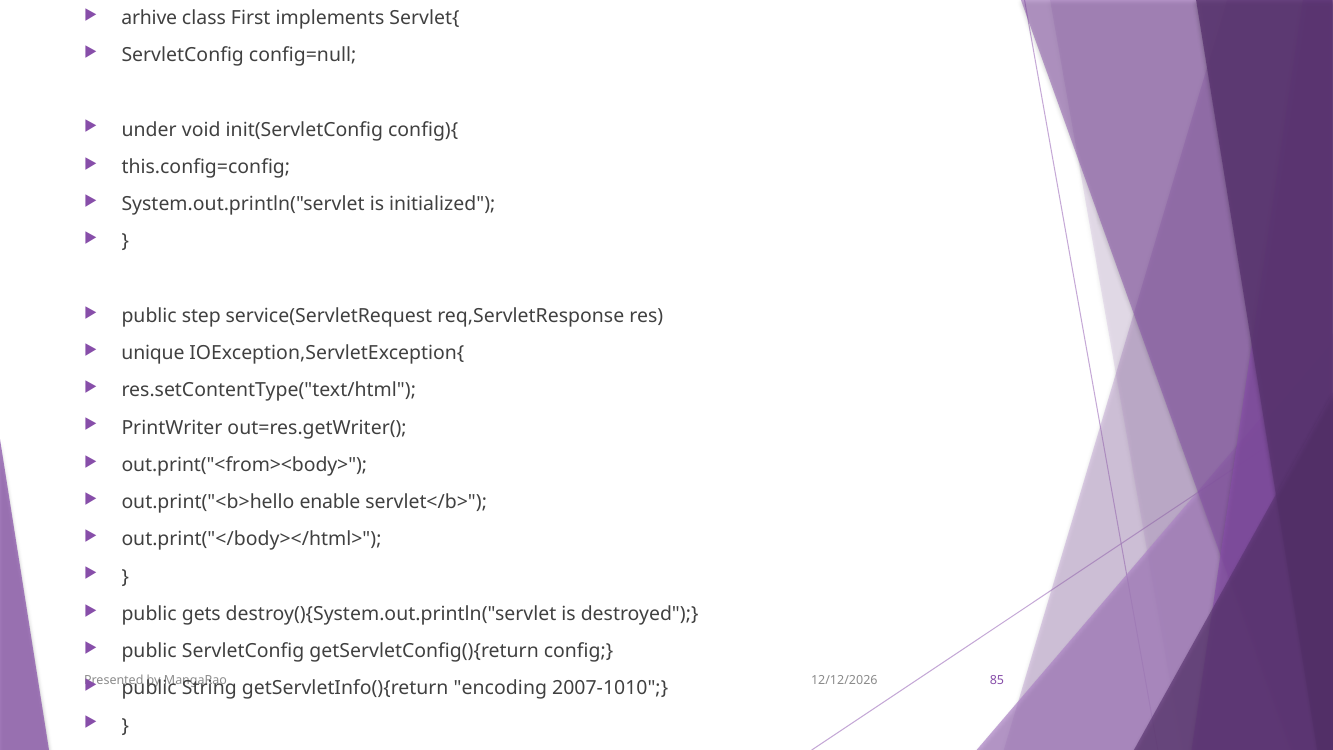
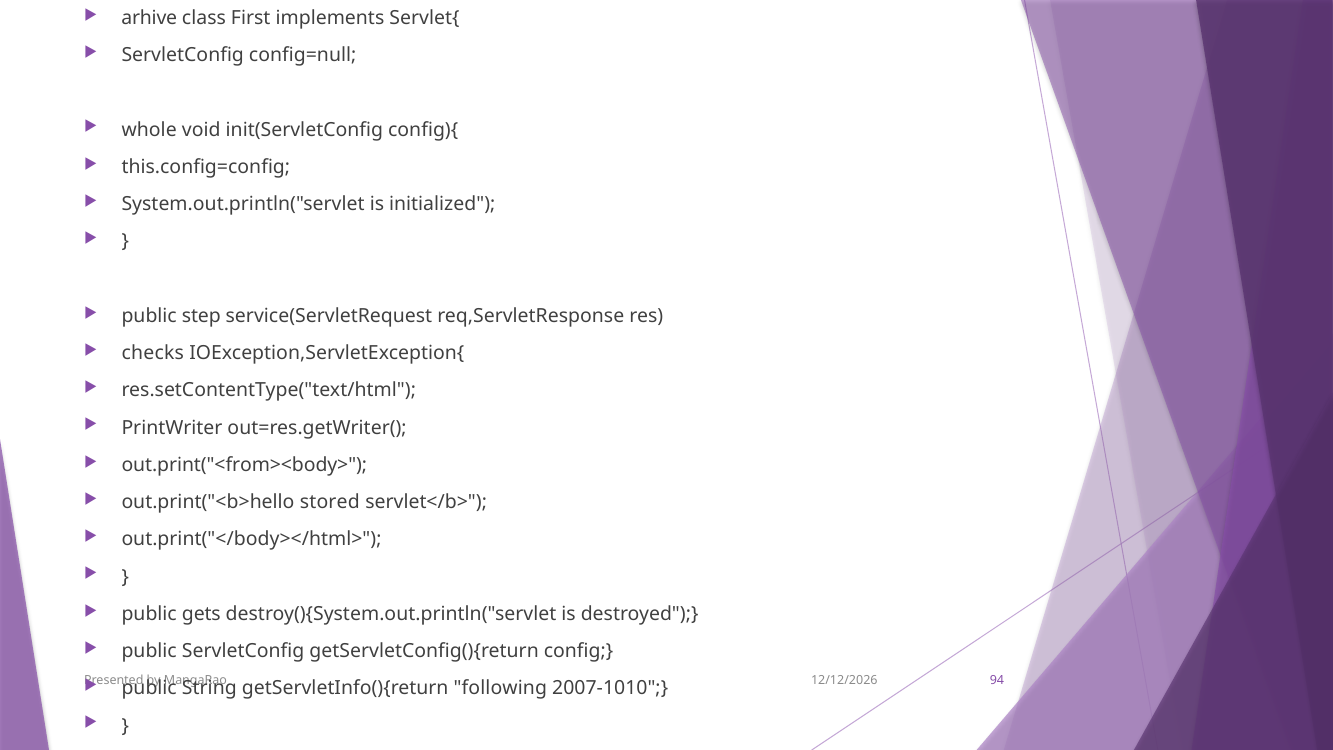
under: under -> whole (149, 130)
unique: unique -> checks (153, 353)
enable: enable -> stored (330, 502)
85: 85 -> 94 (997, 680)
encoding: encoding -> following (500, 688)
